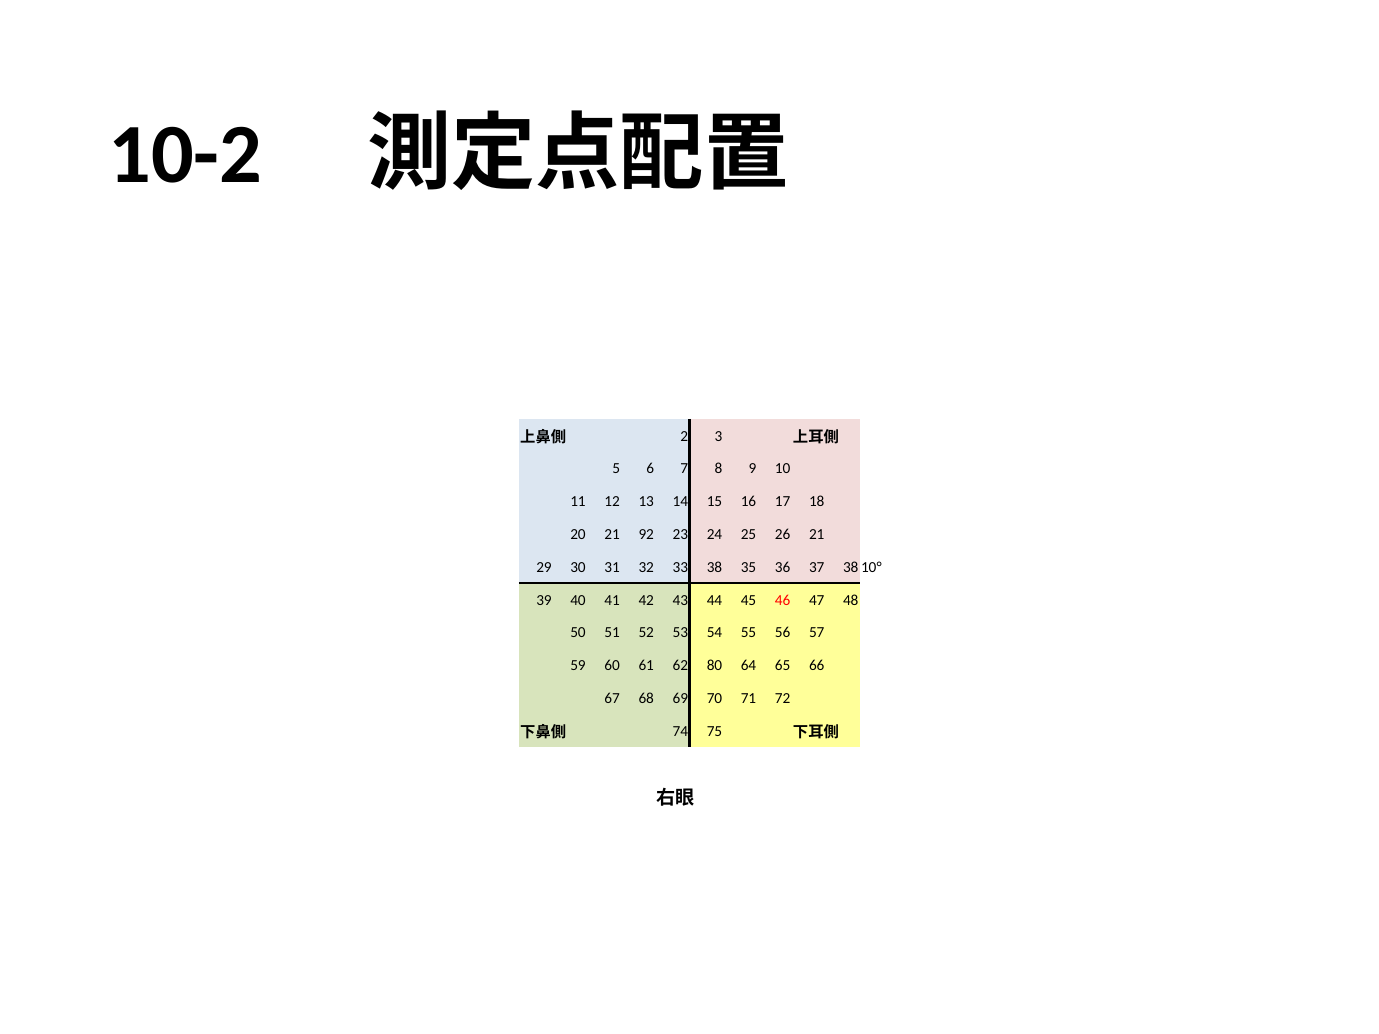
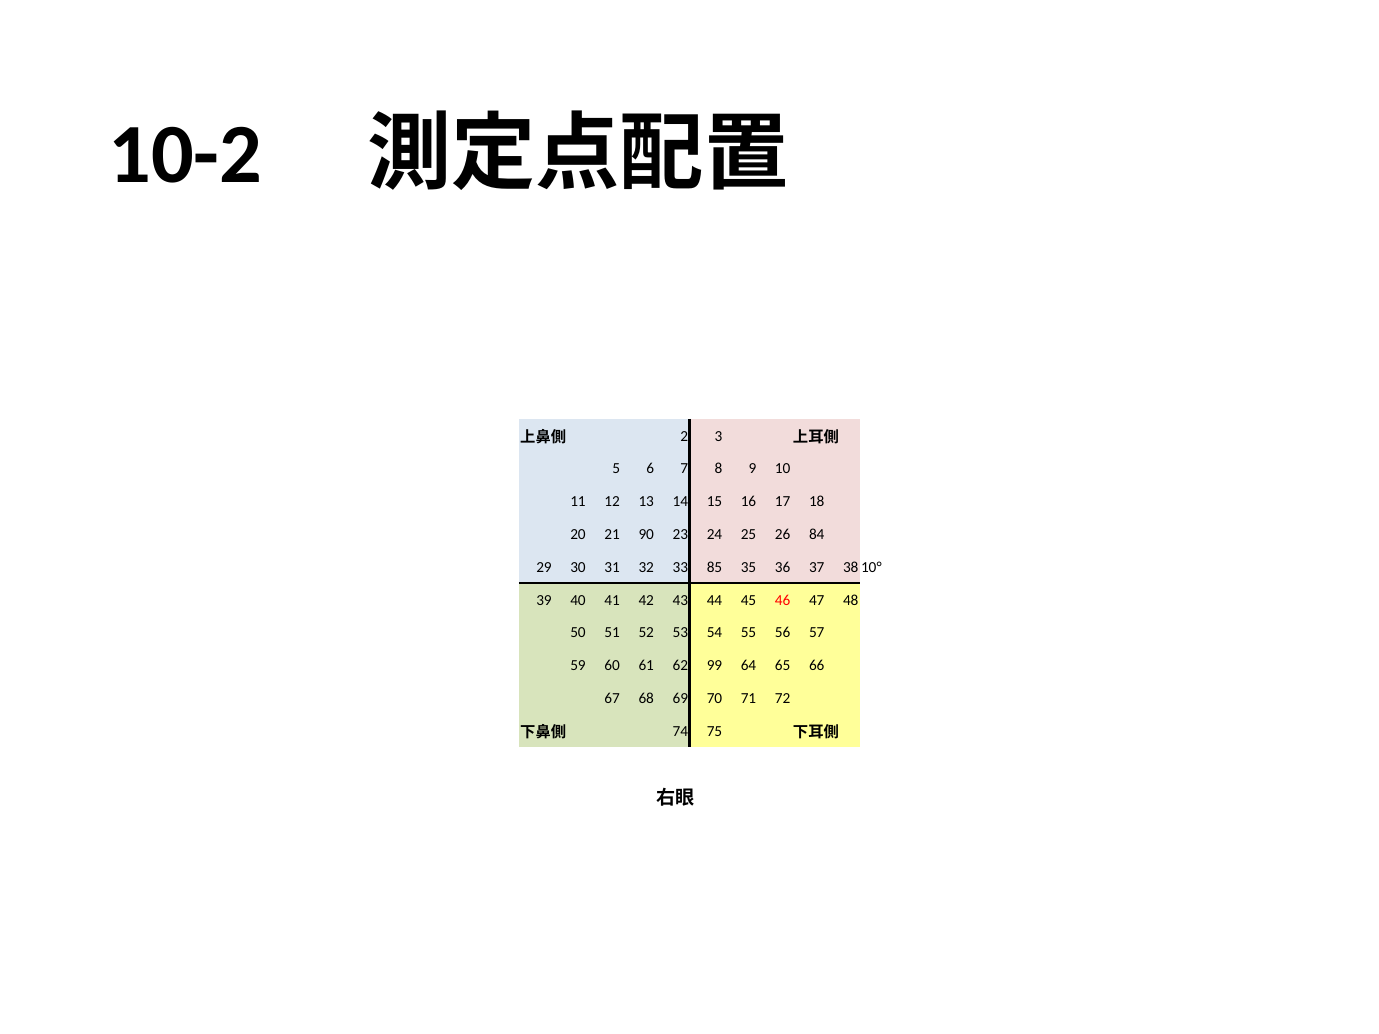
92: 92 -> 90 (646, 535)
26 21: 21 -> 84 (817, 535)
38: 38 -> 85 (714, 567)
80: 80 -> 99 (714, 666)
